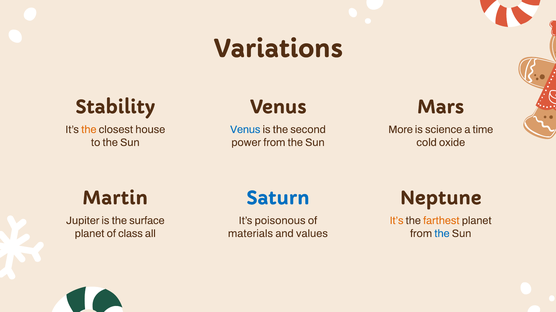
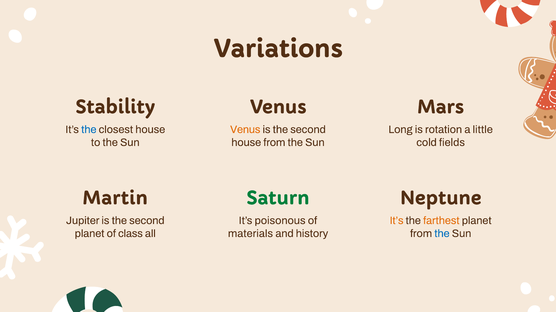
the colour: orange -> blue (89, 130)
Venus colour: blue -> orange (245, 130)
More: More -> Long (400, 130)
science: science -> rotation (444, 130)
time: time -> little (483, 130)
power: power -> house (246, 143)
oxide: oxide -> fields (452, 143)
Saturn colour: blue -> green (278, 199)
Jupiter is the surface: surface -> second (147, 221)
values: values -> history (312, 234)
